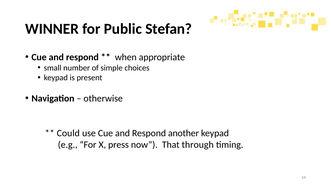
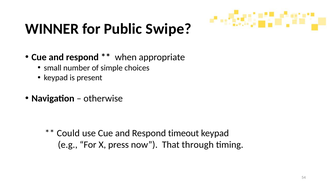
Stefan: Stefan -> Swipe (169, 29)
another: another -> timeout (184, 133)
